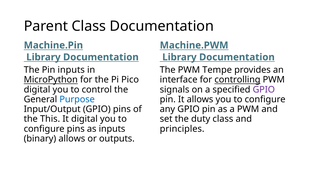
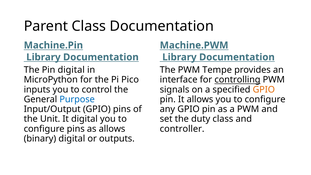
Pin inputs: inputs -> digital (71, 70)
MicroPython underline: present -> none (51, 80)
digital: digital -> inputs (37, 90)
GPIO colour: purple -> orange (264, 90)
This: This -> Unit (50, 119)
as inputs: inputs -> allows (112, 129)
principles: principles -> controller (182, 129)
binary allows: allows -> digital (72, 139)
